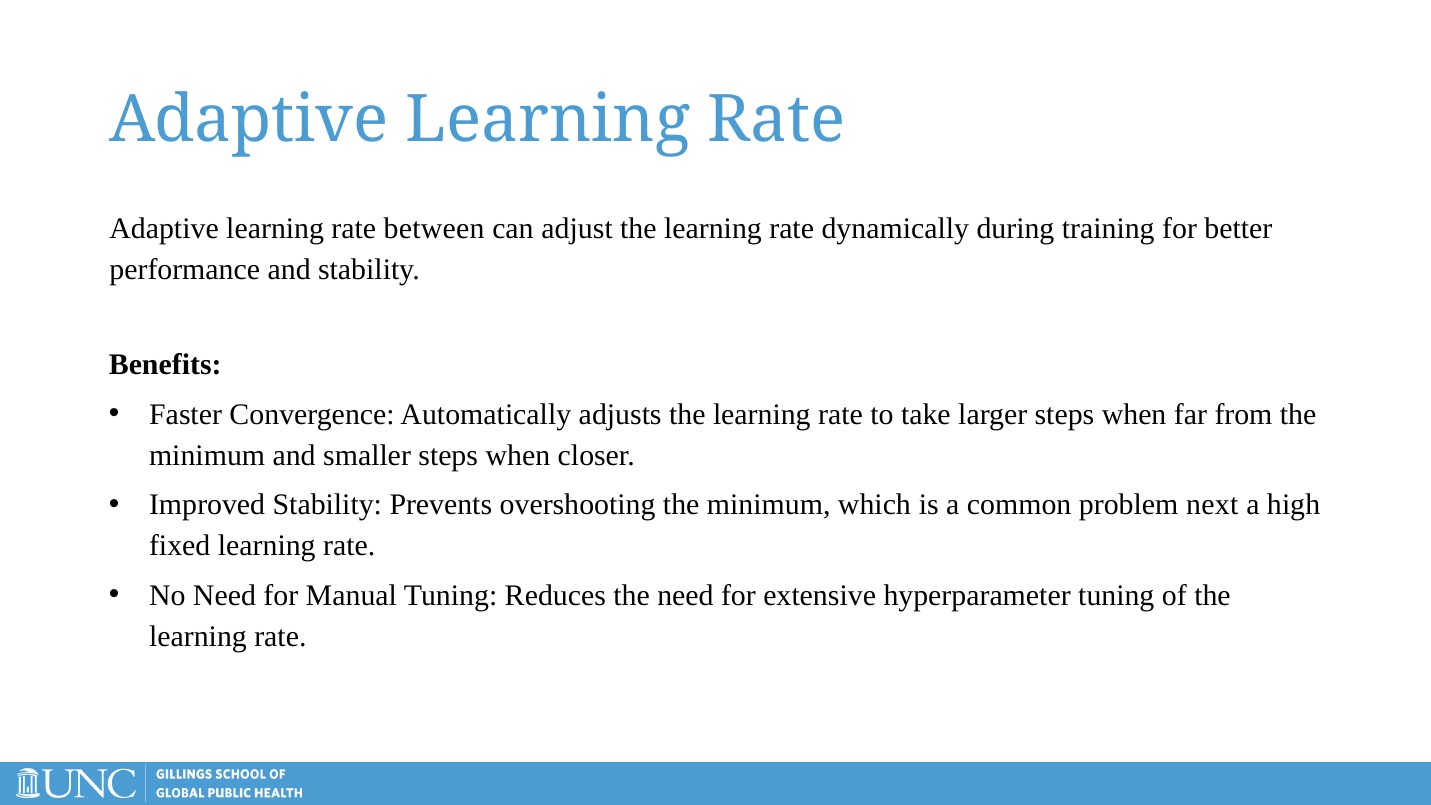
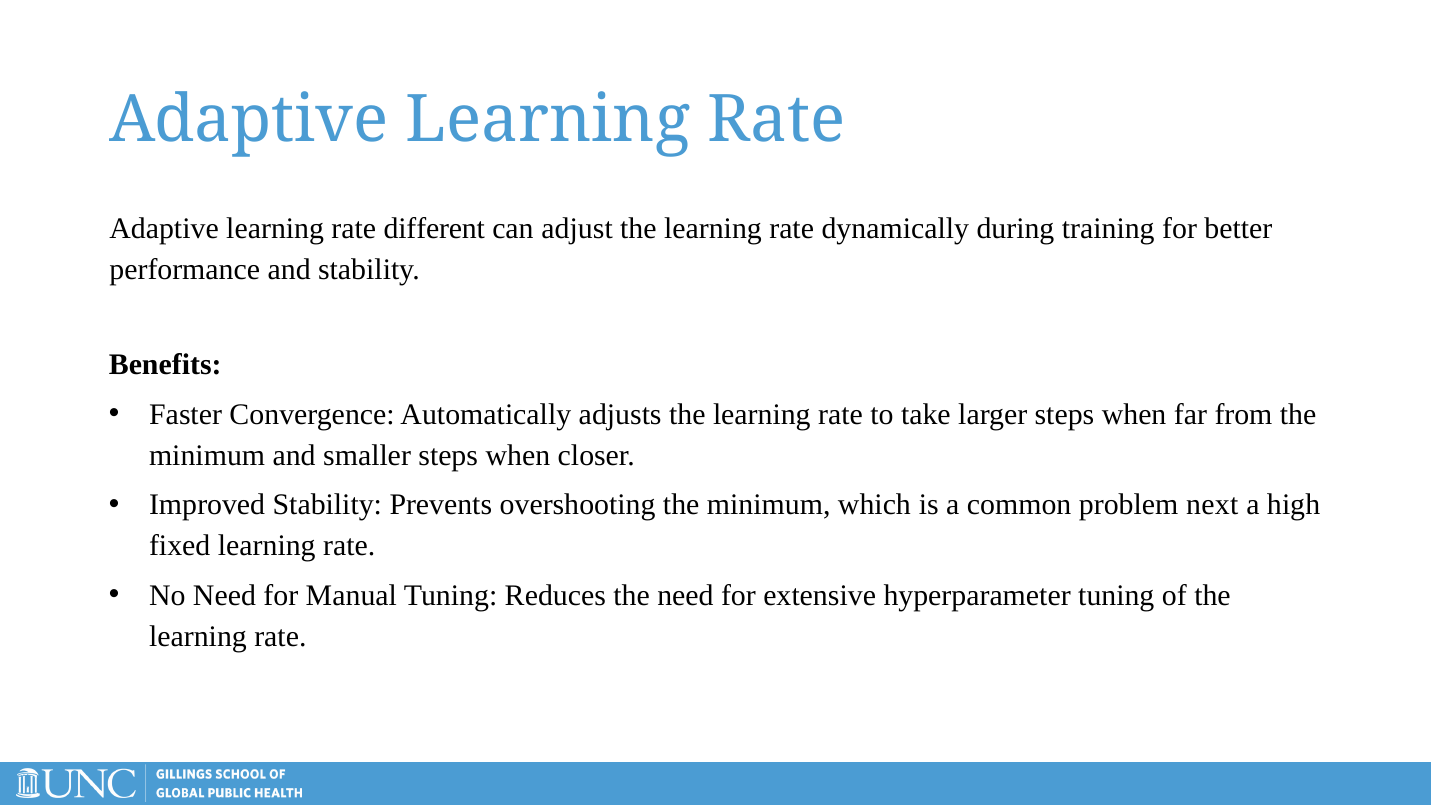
between: between -> different (434, 229)
